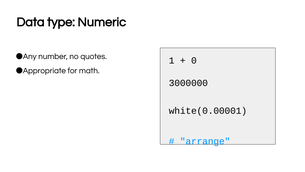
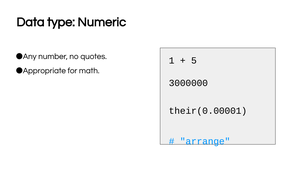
0: 0 -> 5 (194, 60)
white(0.00001: white(0.00001 -> their(0.00001 (208, 110)
